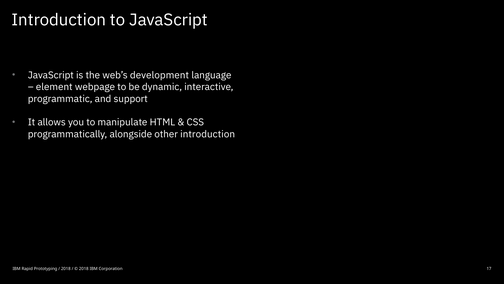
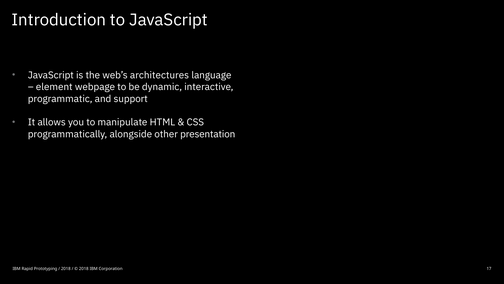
development: development -> architectures (160, 75)
other introduction: introduction -> presentation (208, 134)
